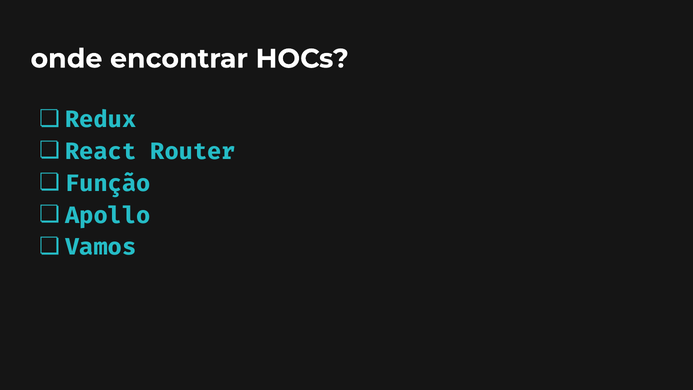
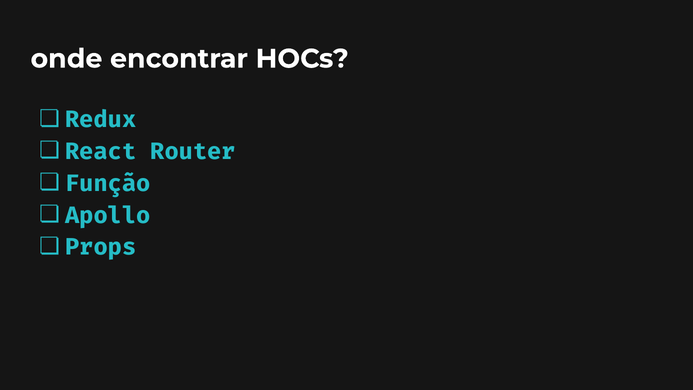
Vamos: Vamos -> Props (101, 247)
